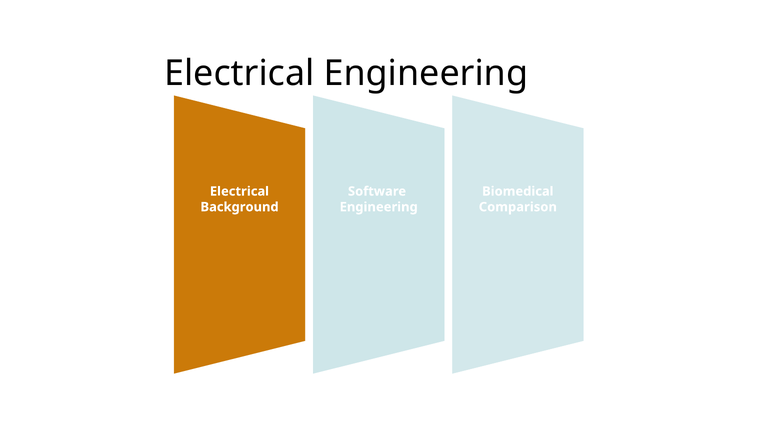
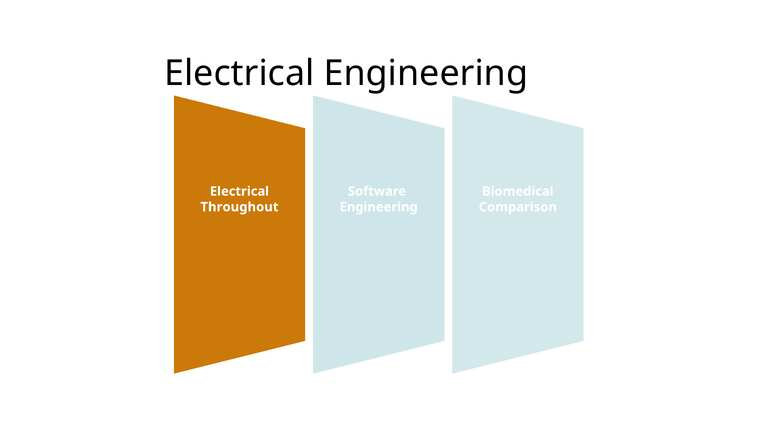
Background: Background -> Throughout (239, 207)
